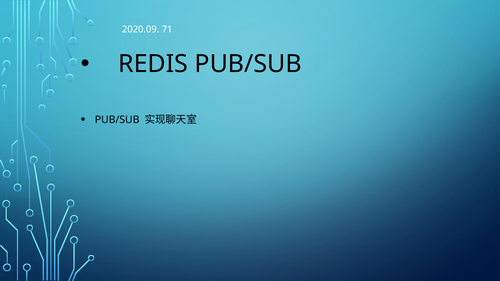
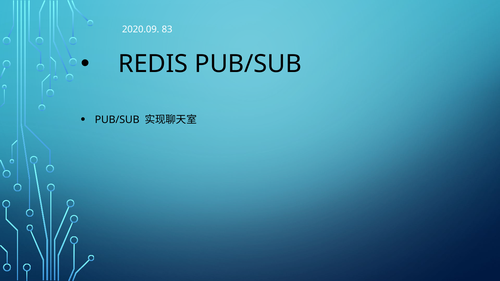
71: 71 -> 83 (167, 29)
